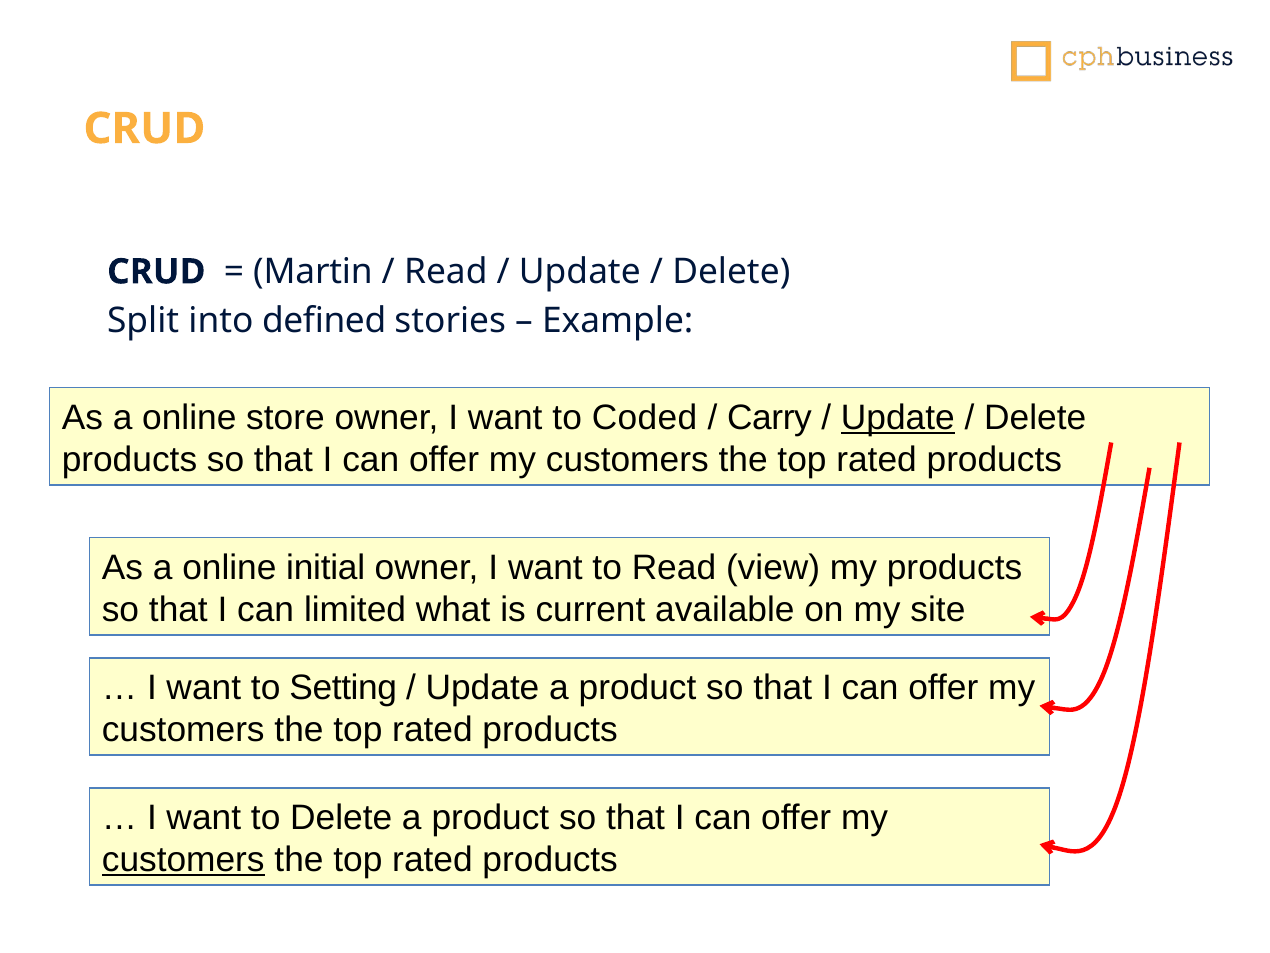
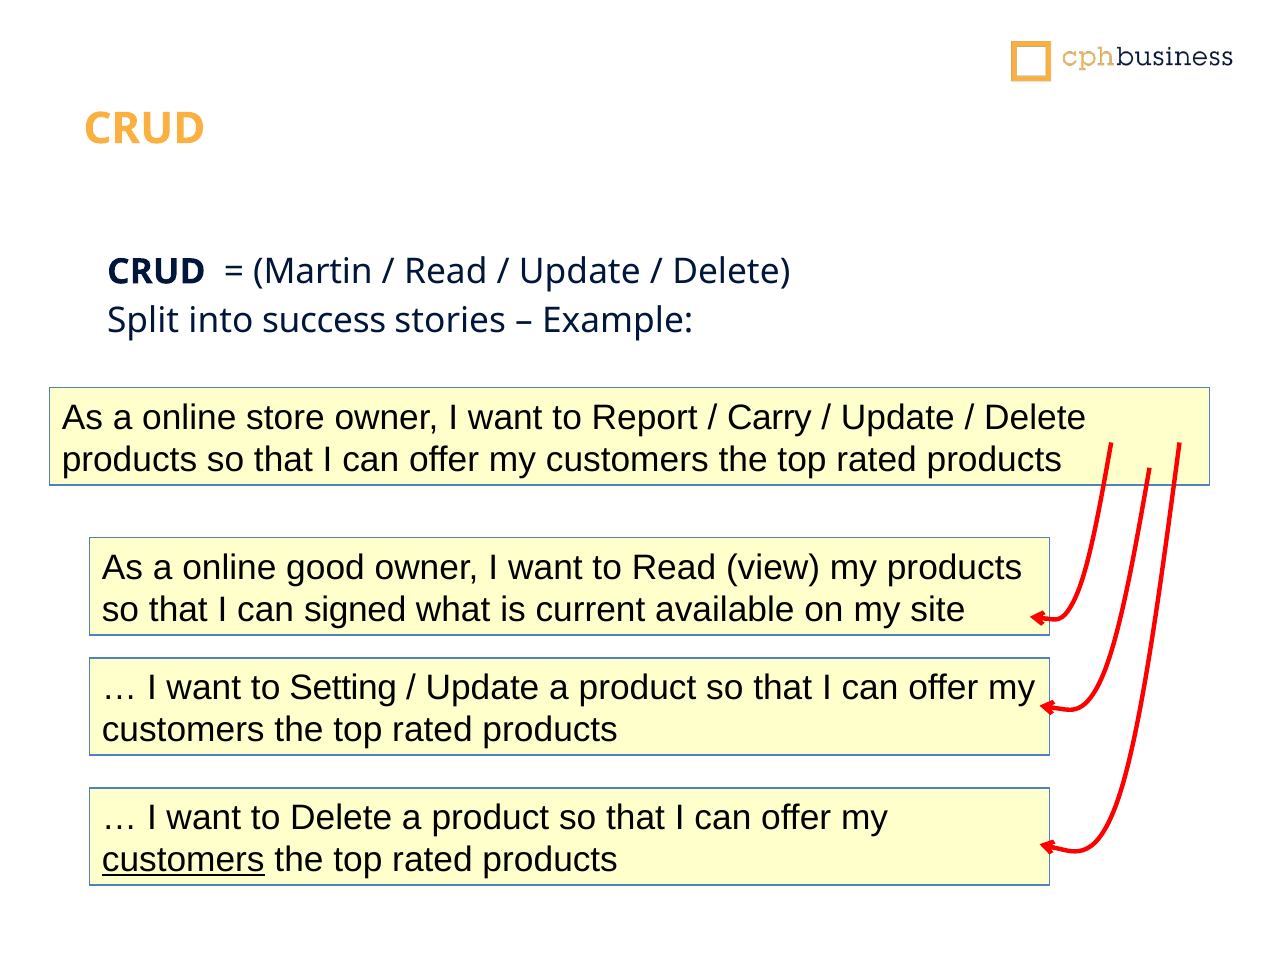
defined: defined -> success (324, 321)
Coded: Coded -> Report (645, 417)
Update underline: present -> none (898, 417)
initial: initial -> good (326, 567)
limited: limited -> signed (355, 610)
